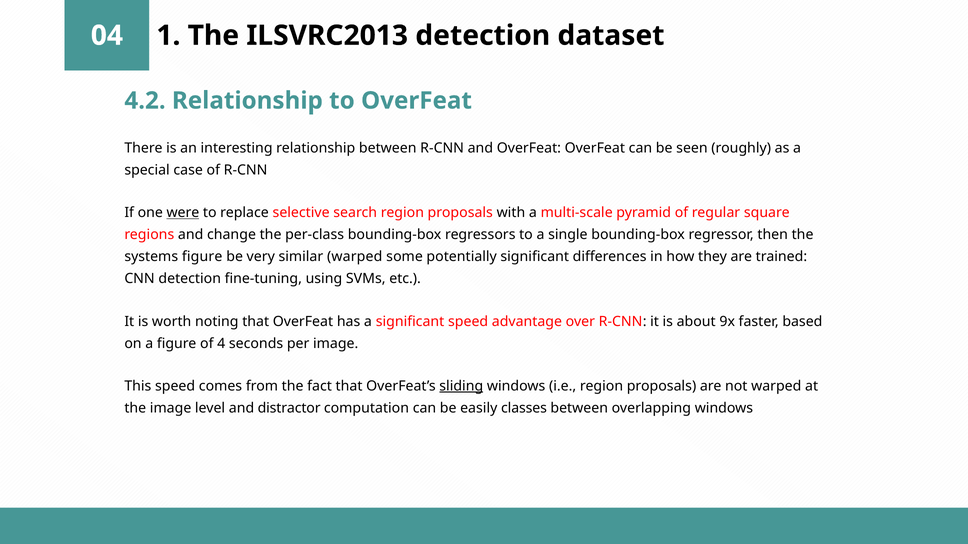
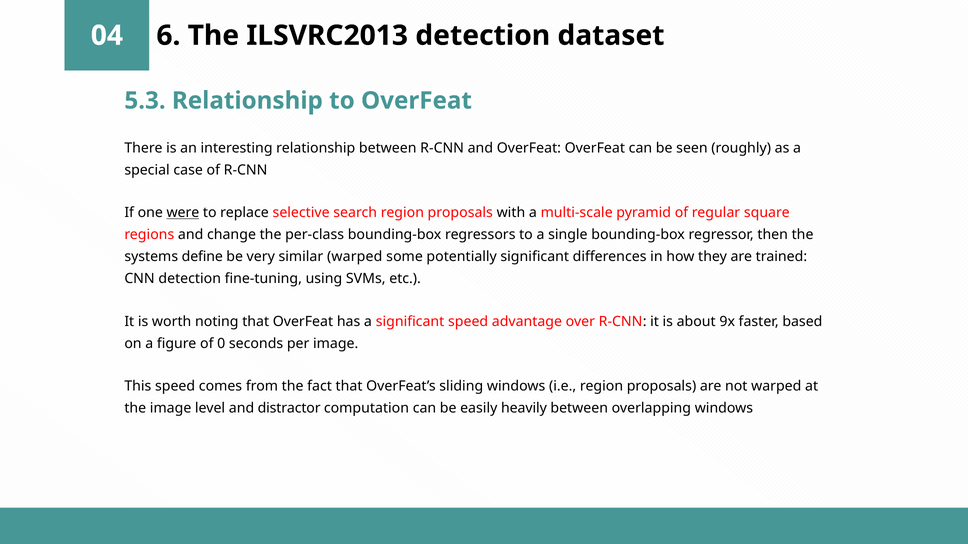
1: 1 -> 6 (168, 36)
4.2: 4.2 -> 5.3 (145, 101)
systems figure: figure -> define (202, 257)
4: 4 -> 0 (221, 344)
sliding underline: present -> none (461, 386)
classes: classes -> heavily (524, 408)
